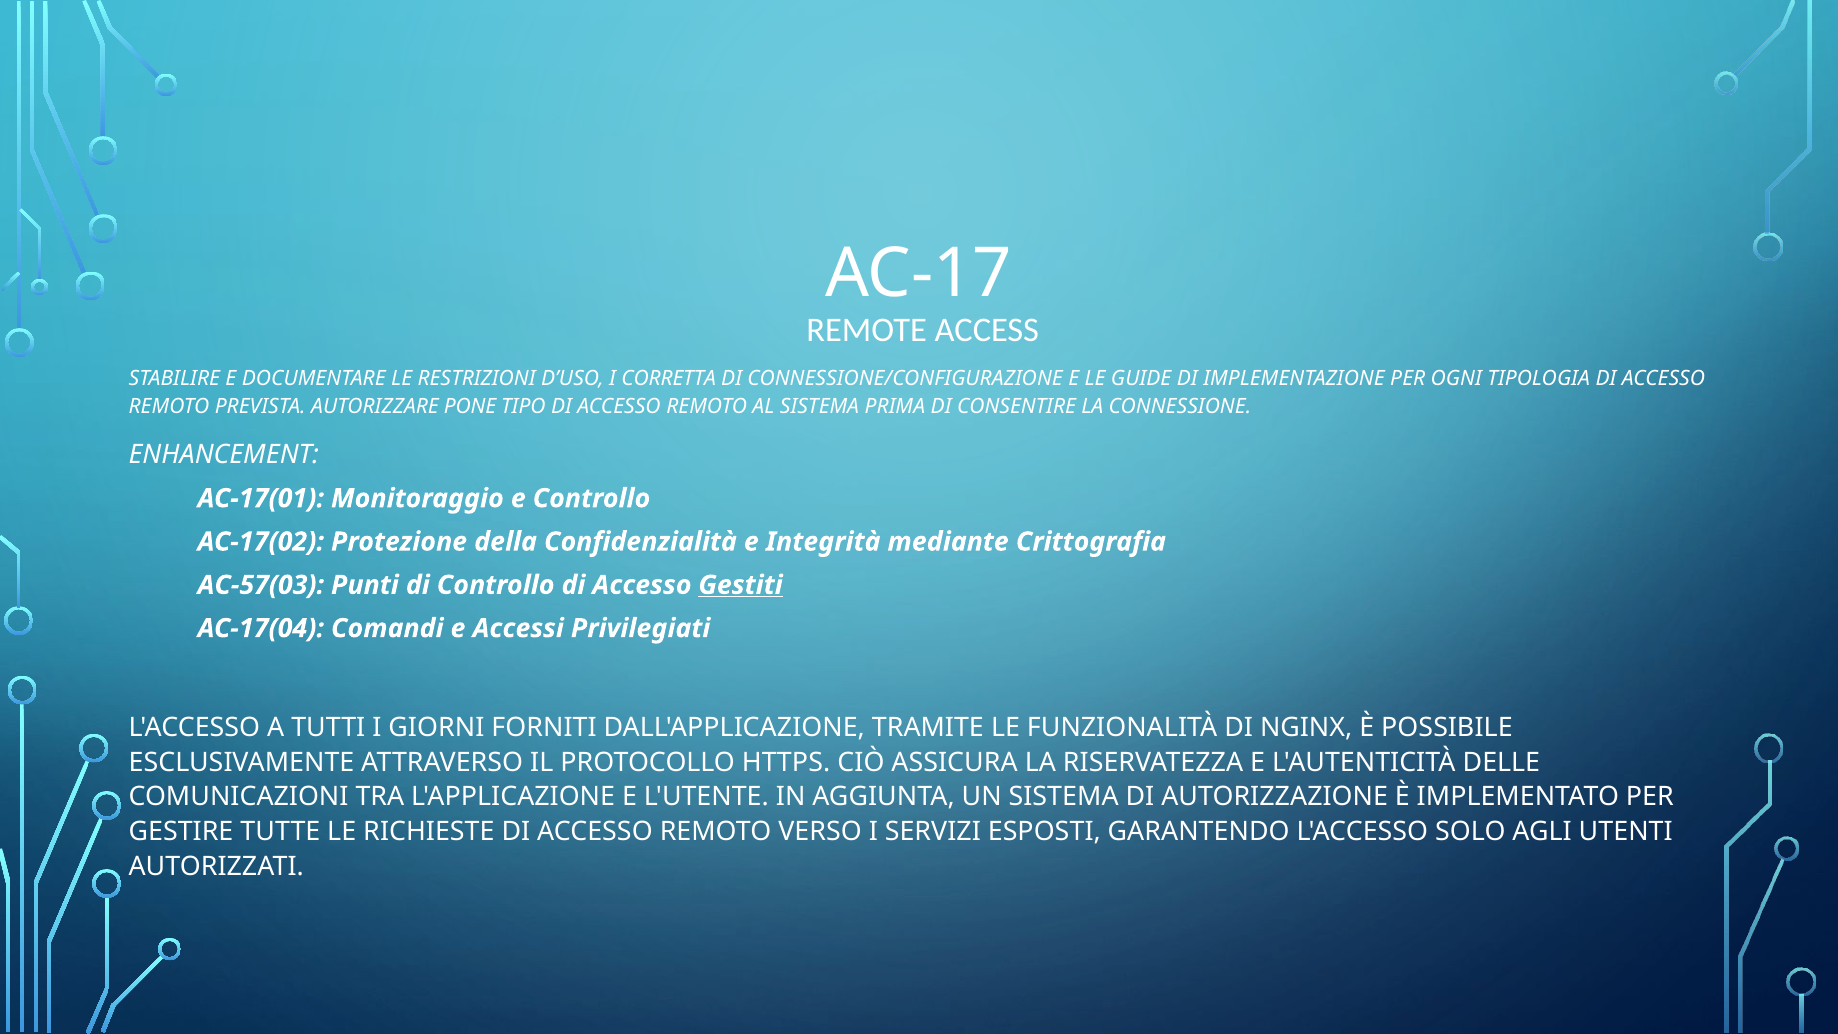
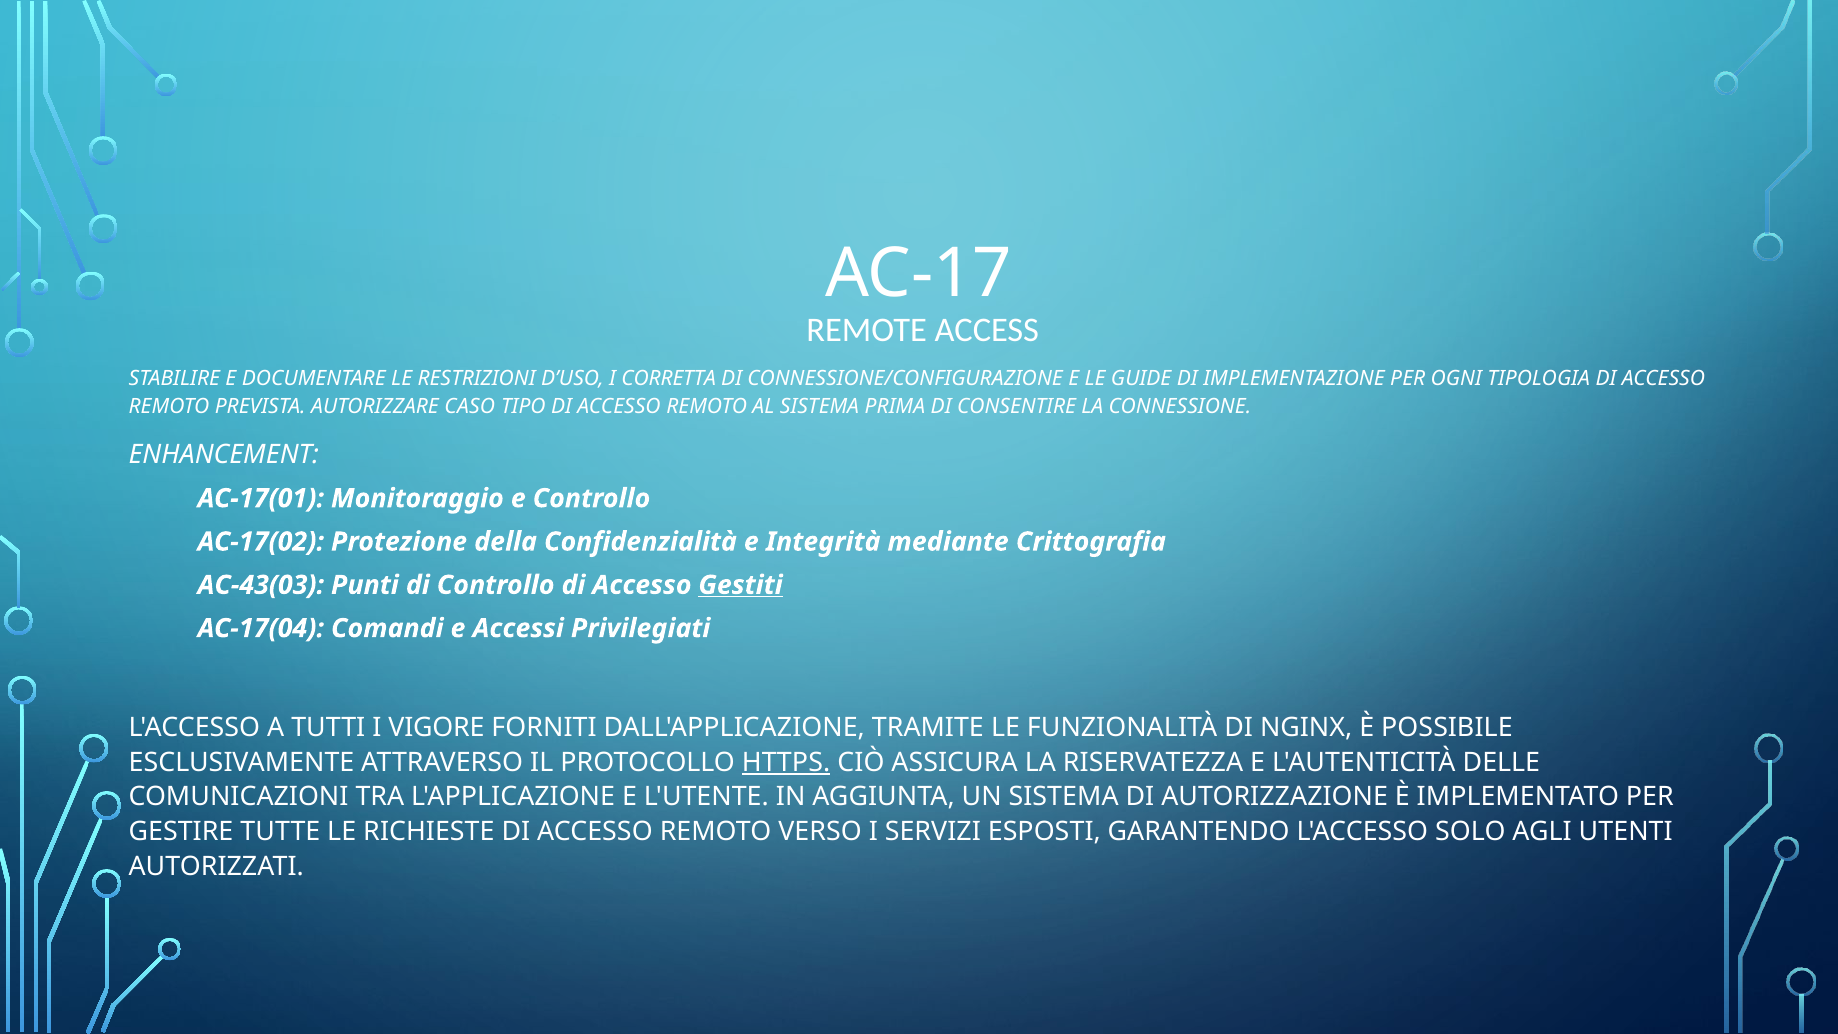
PONE: PONE -> CASO (470, 406)
AC-57(03: AC-57(03 -> AC-43(03 (261, 585)
GIORNI: GIORNI -> VIGORE (436, 727)
HTTPS underline: none -> present (786, 762)
